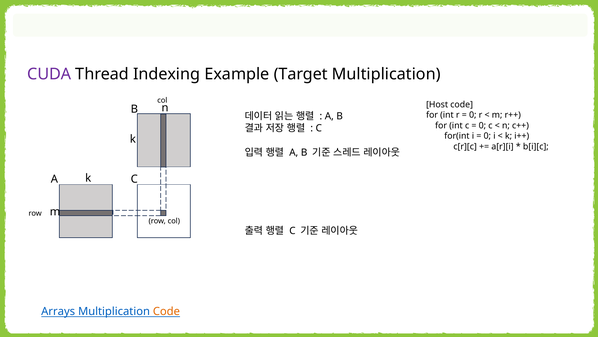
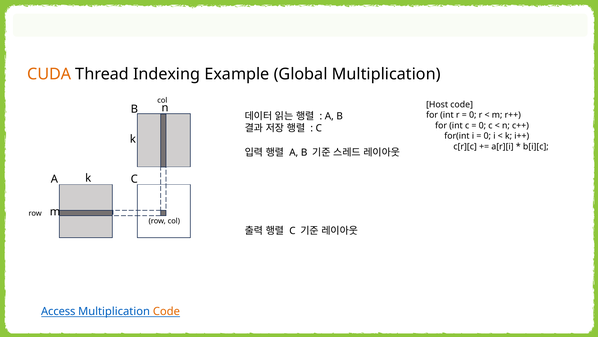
CUDA colour: purple -> orange (49, 74)
Target: Target -> Global (301, 74)
Arrays: Arrays -> Access (58, 311)
